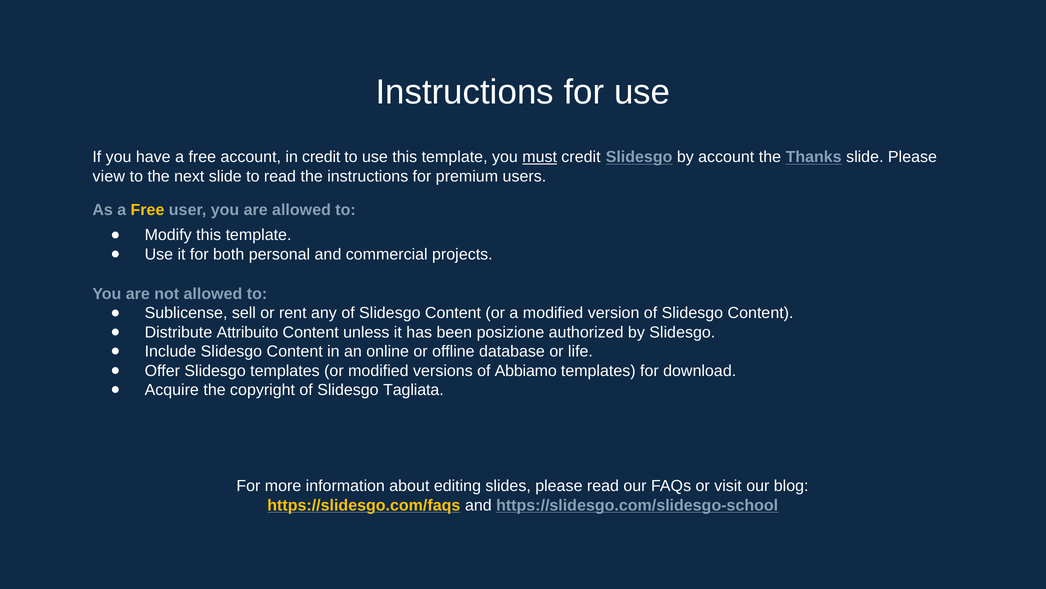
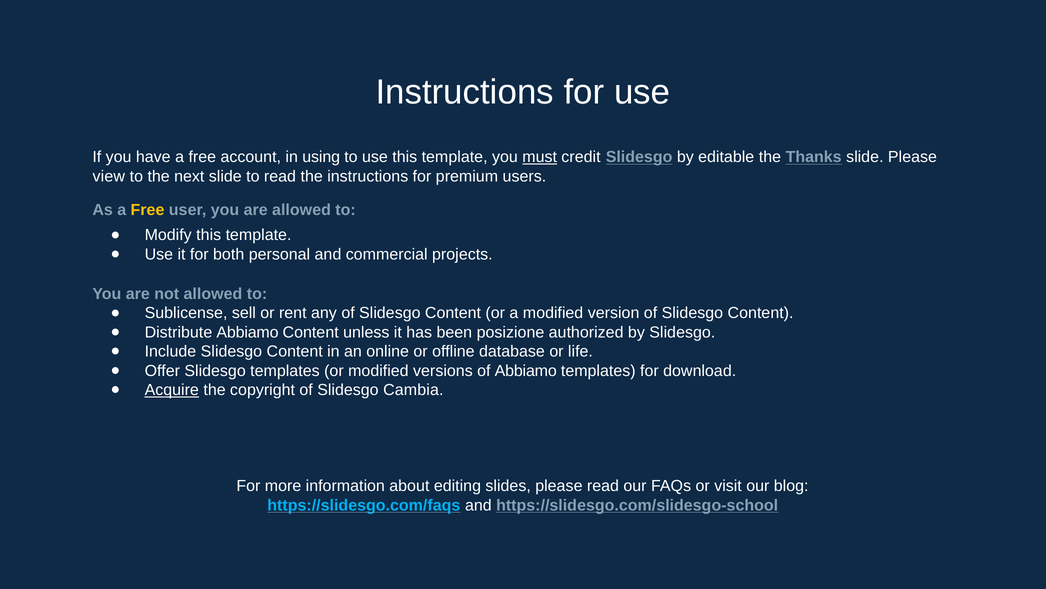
in credit: credit -> using (321, 157)
by account: account -> editable (726, 157)
Distribute Attribuito: Attribuito -> Abbiamo (247, 332)
Acquire underline: none -> present (172, 390)
Tagliata: Tagliata -> Cambia (413, 390)
https://slidesgo.com/faqs colour: yellow -> light blue (364, 505)
